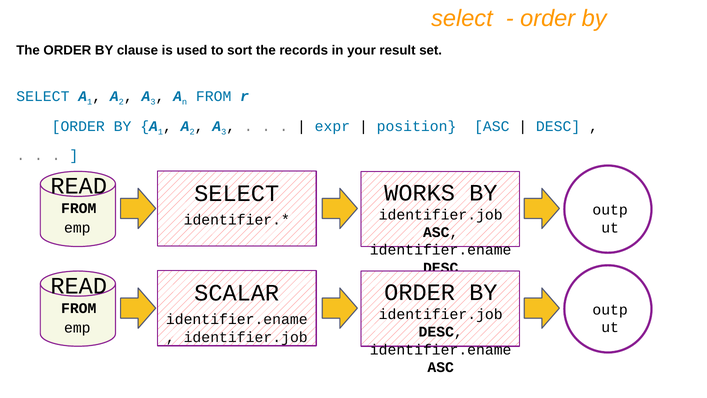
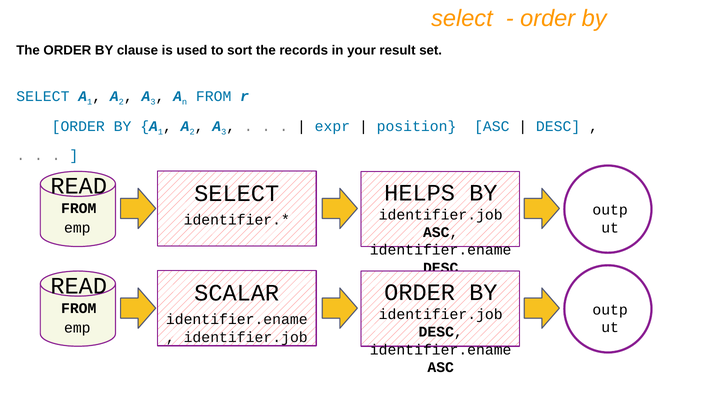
WORKS: WORKS -> HELPS (420, 193)
